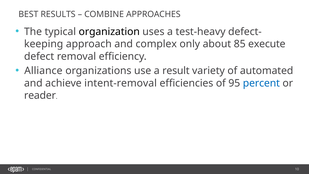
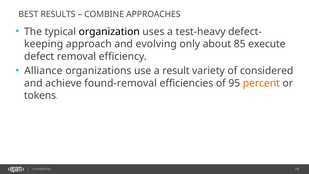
complex: complex -> evolving (156, 44)
automated: automated -> considered (267, 71)
intent-removal: intent-removal -> found-removal (121, 83)
percent colour: blue -> orange (261, 83)
reader: reader -> tokens (40, 95)
